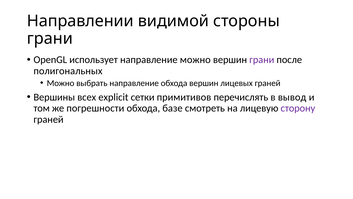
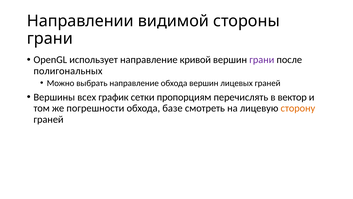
направление можно: можно -> кривой (195, 60)
explicit: explicit -> график (113, 97)
примитивов: примитивов -> пропорциям (184, 97)
вывод: вывод -> вектор (292, 97)
сторону colour: purple -> orange (298, 108)
